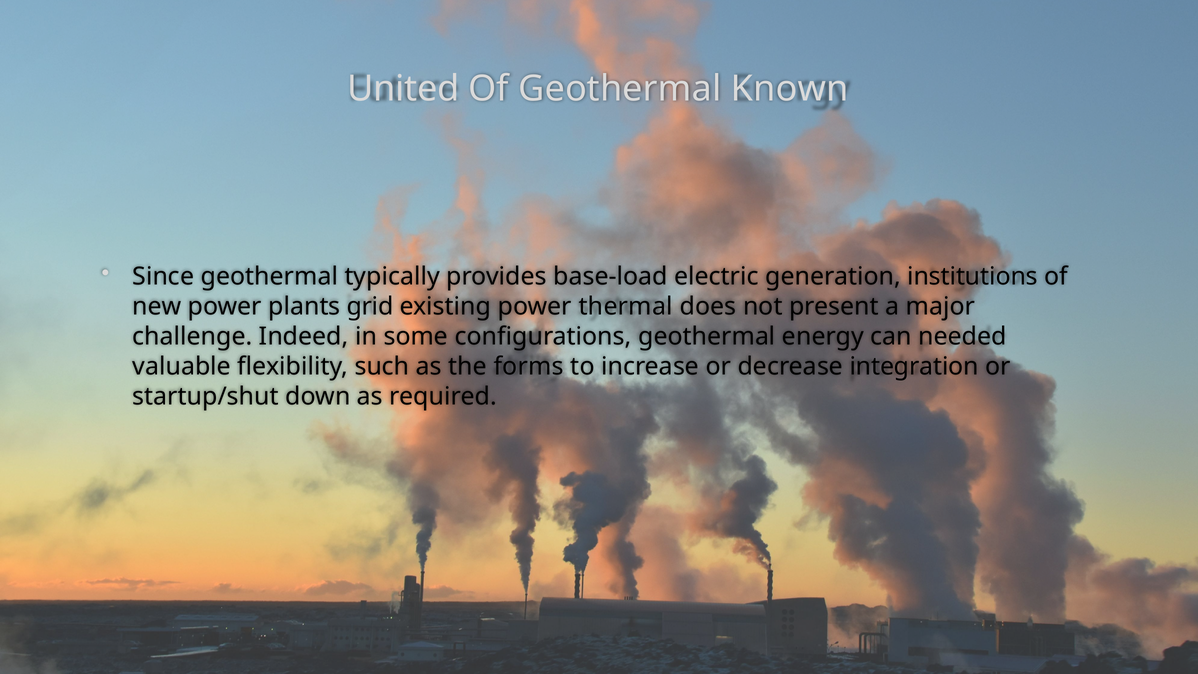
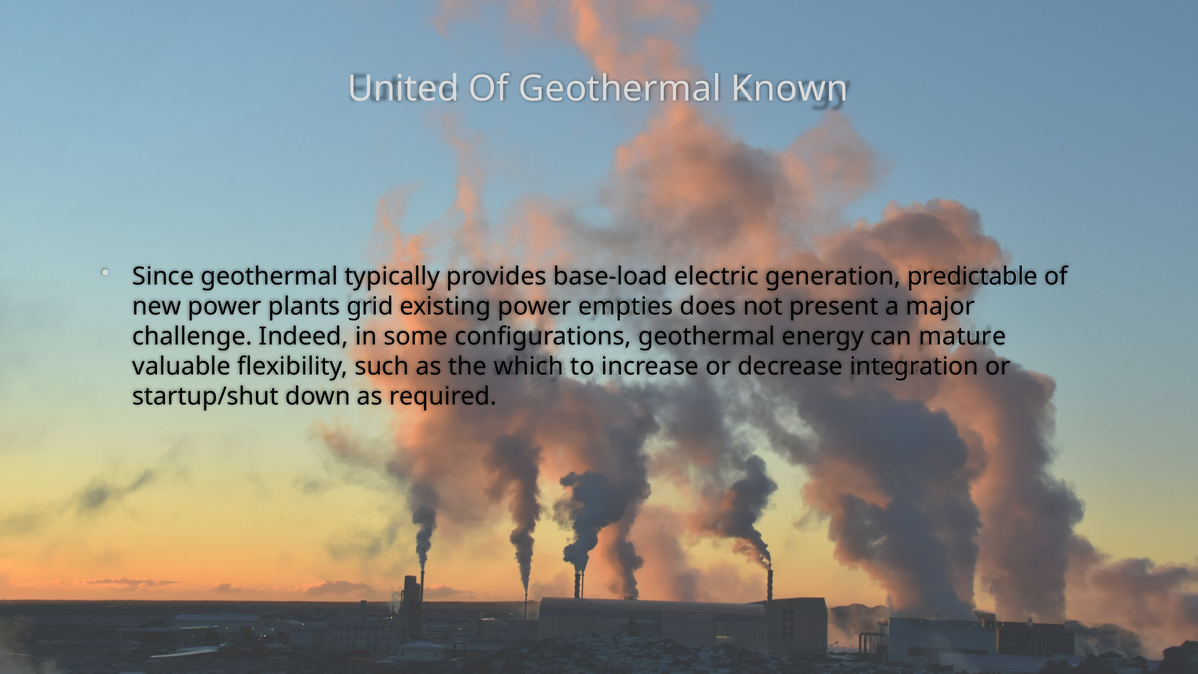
institutions: institutions -> predictable (973, 276)
thermal: thermal -> empties (626, 306)
needed: needed -> mature (962, 336)
forms: forms -> which (529, 366)
